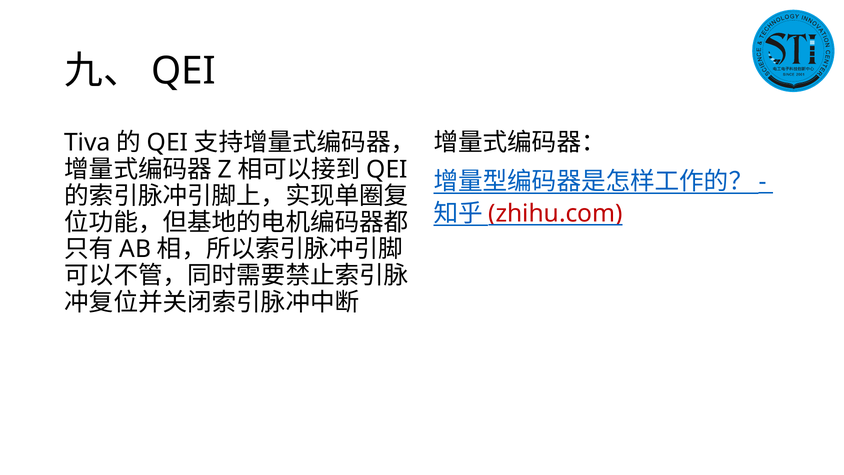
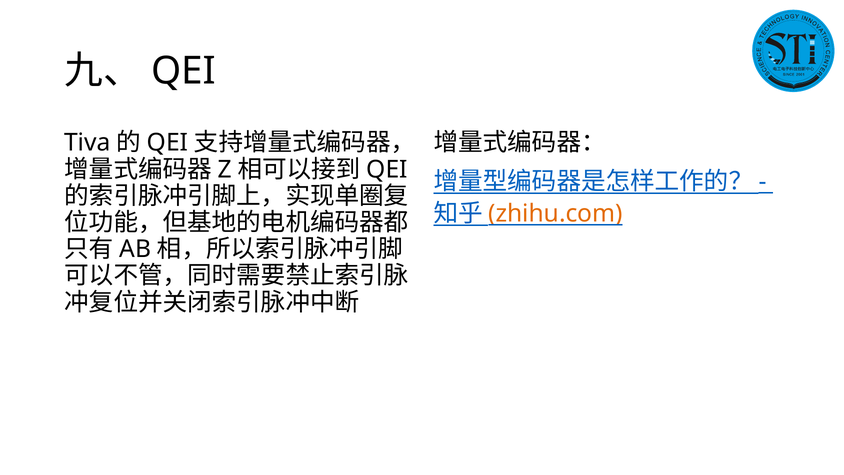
zhihu.com colour: red -> orange (555, 213)
